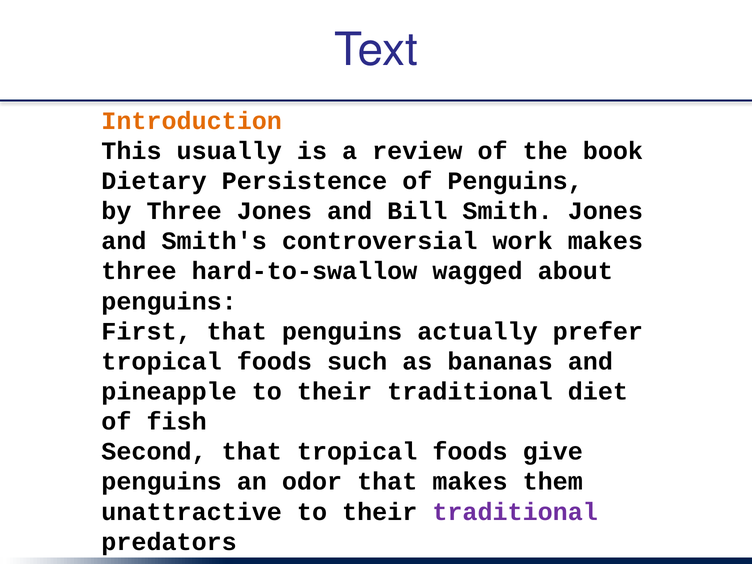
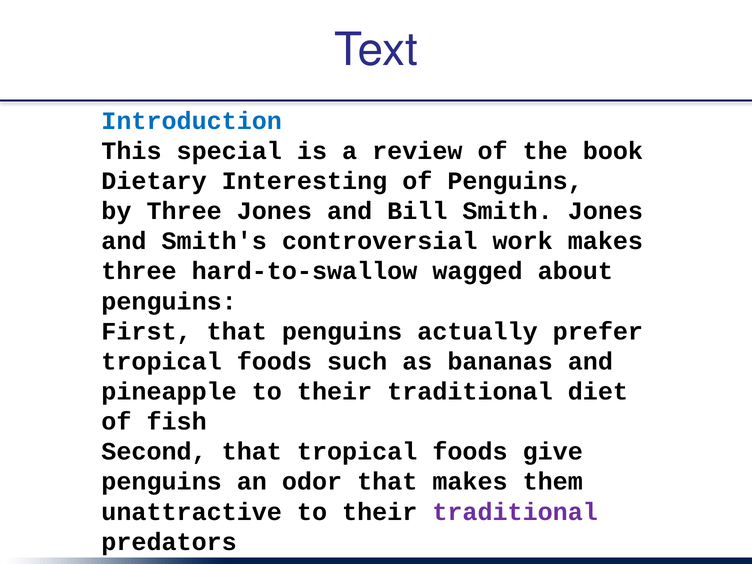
Introduction colour: orange -> blue (192, 121)
usually: usually -> special (229, 151)
Persistence: Persistence -> Interesting (304, 181)
